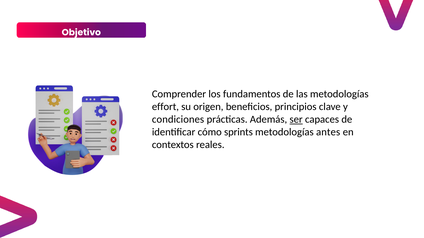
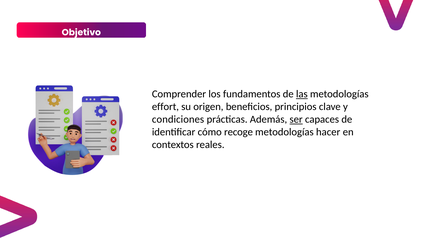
las underline: none -> present (302, 94)
sprints: sprints -> recoge (238, 132)
antes: antes -> hacer (328, 132)
